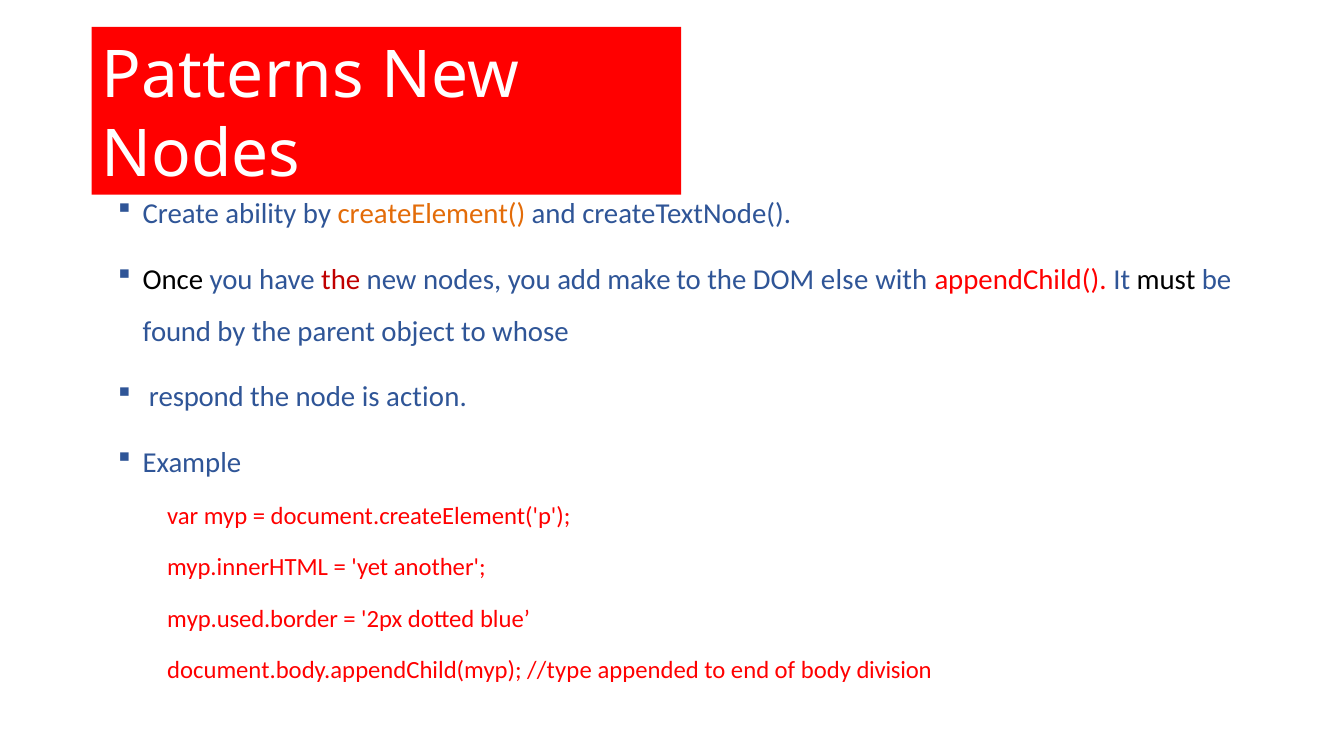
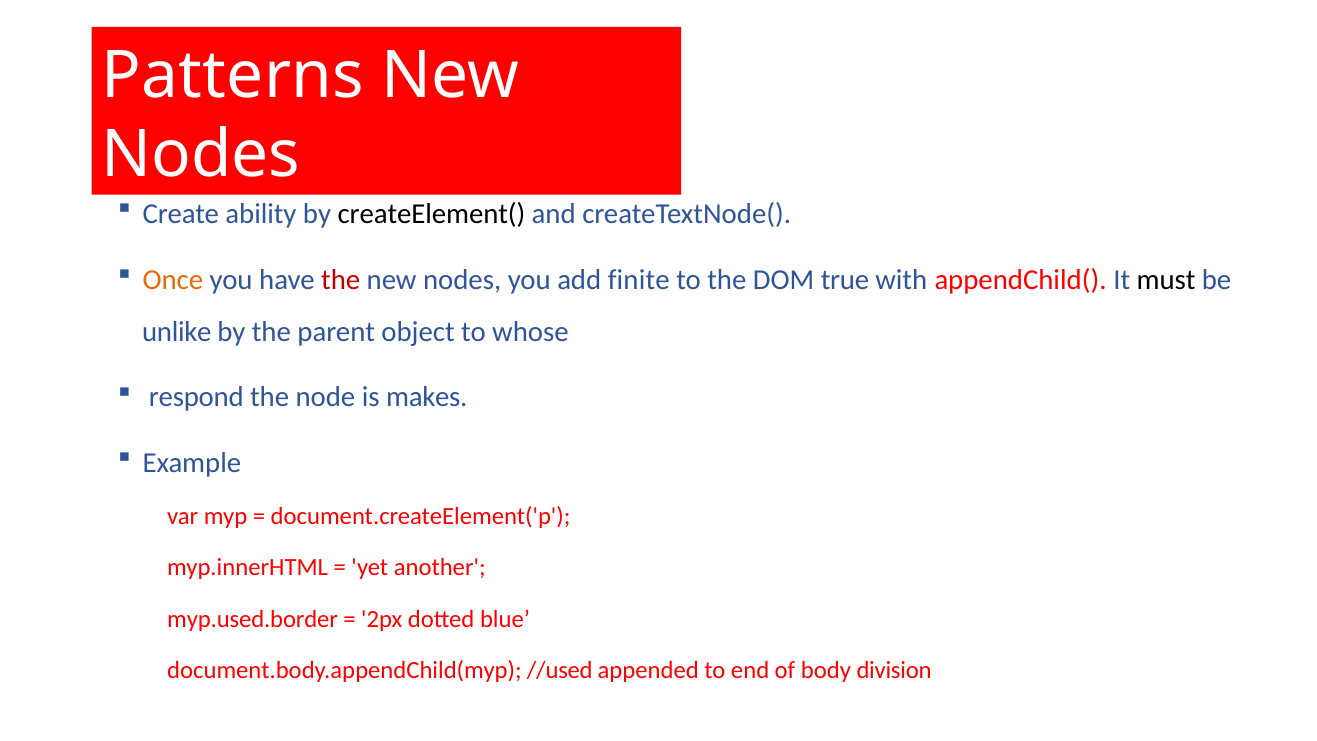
createElement( colour: orange -> black (431, 214)
Once colour: black -> orange (173, 280)
make: make -> finite (639, 280)
else: else -> true (845, 280)
found: found -> unlike (177, 332)
action: action -> makes (427, 397)
//type: //type -> //used (560, 670)
